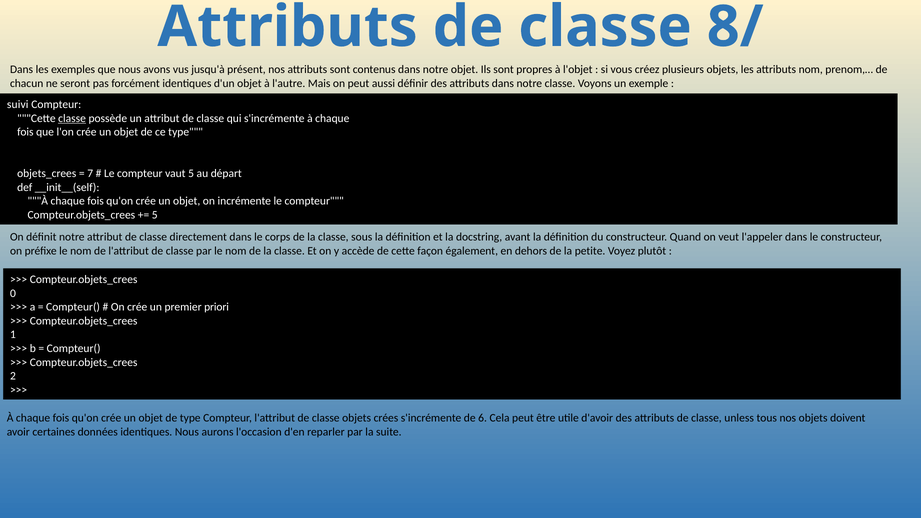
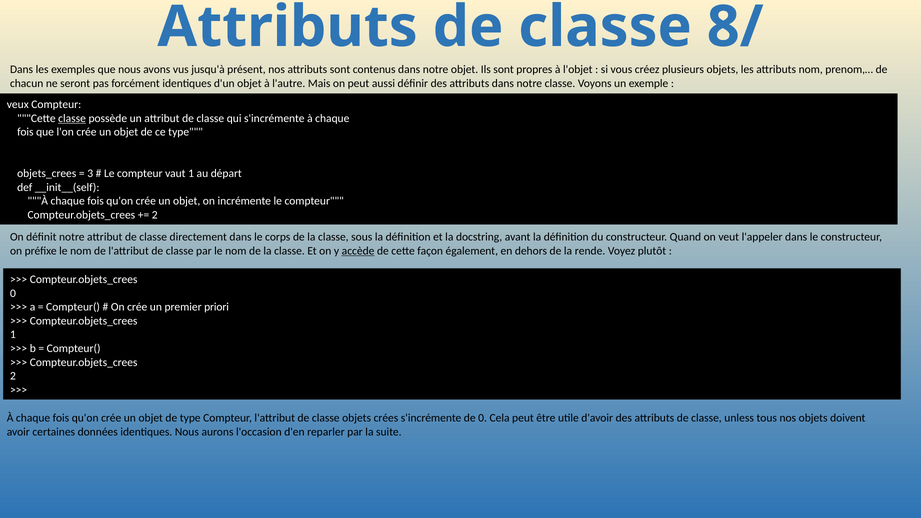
suivi: suivi -> veux (18, 105)
7: 7 -> 3 (90, 174)
vaut 5: 5 -> 1 (191, 174)
5: 5 -> 2 (155, 215)
accède underline: none -> present (358, 251)
petite: petite -> rende (590, 251)
de 6: 6 -> 0 (483, 418)
